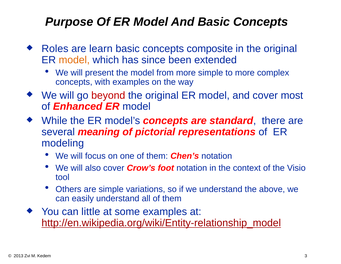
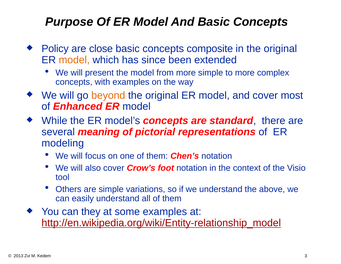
Roles: Roles -> Policy (55, 49)
learn: learn -> close (101, 49)
beyond colour: red -> orange (108, 95)
little: little -> they (91, 211)
